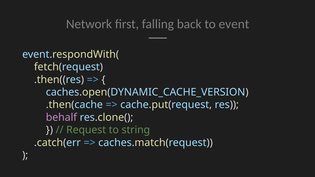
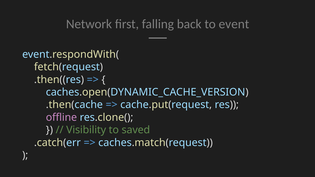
behalf: behalf -> offline (61, 117)
Request: Request -> Visibility (86, 130)
string: string -> saved (136, 130)
